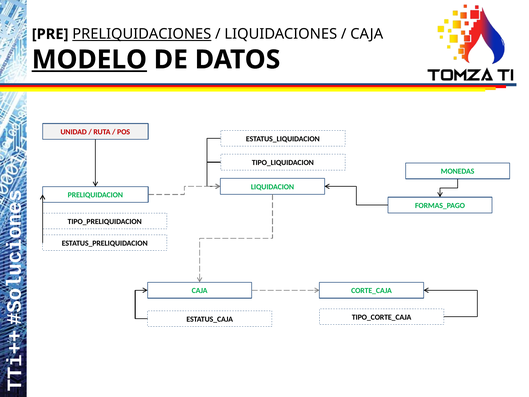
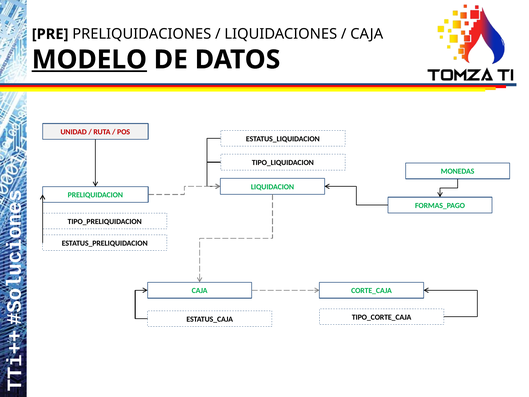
PRELIQUIDACIONES underline: present -> none (142, 34)
